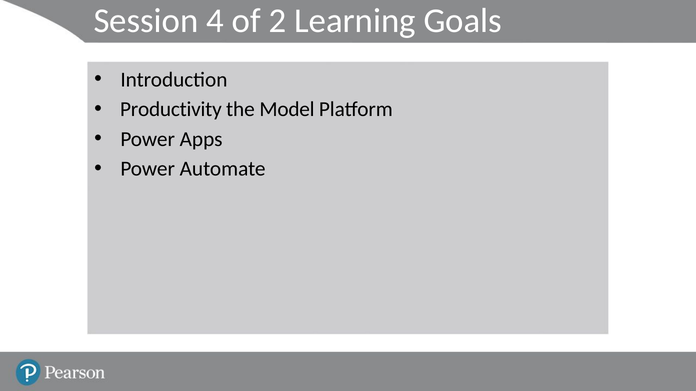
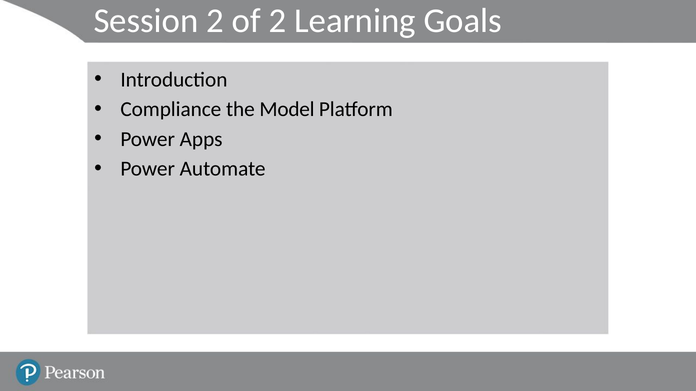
Session 4: 4 -> 2 (215, 21)
Productivity: Productivity -> Compliance (171, 109)
